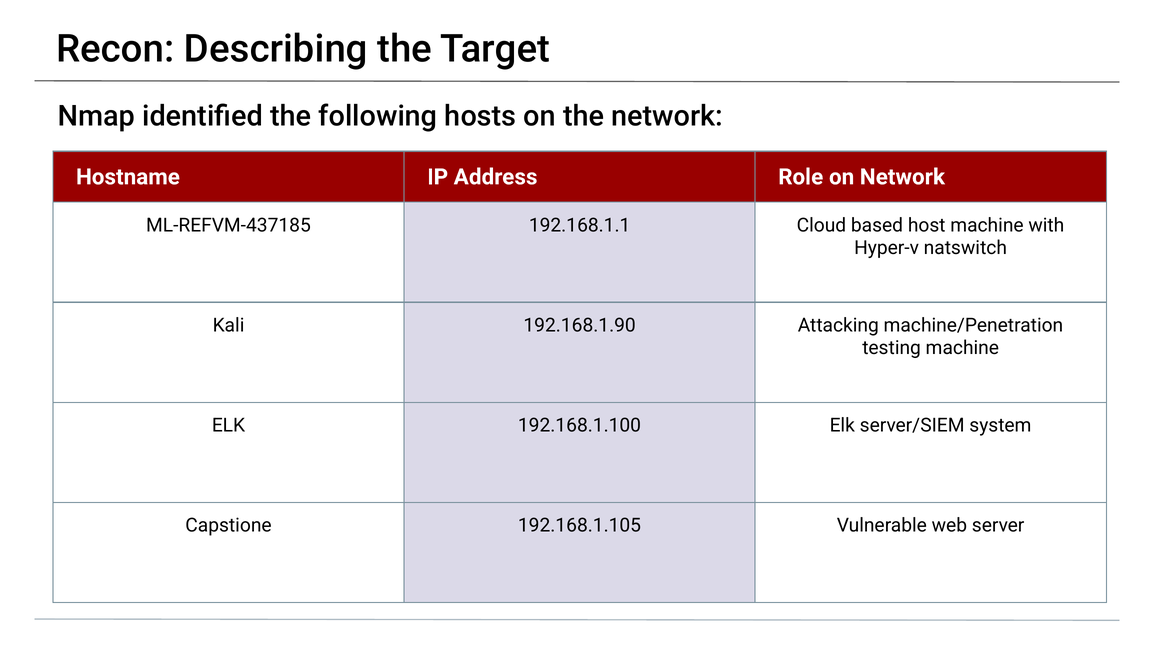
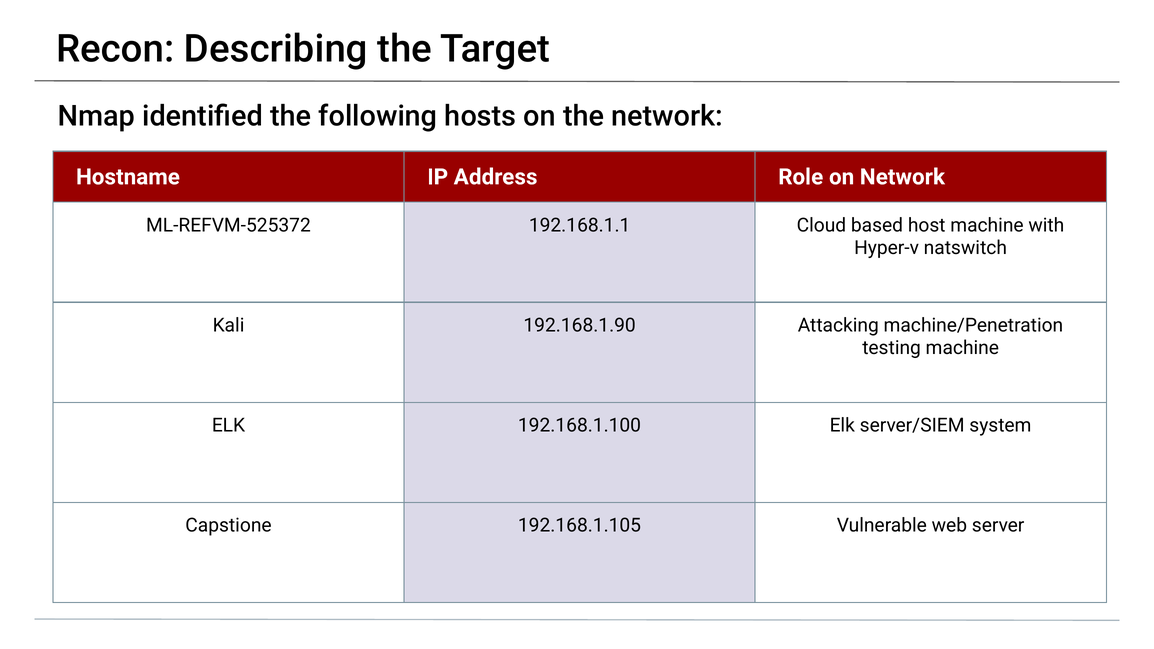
ML-REFVM-437185: ML-REFVM-437185 -> ML-REFVM-525372 (228, 225)
